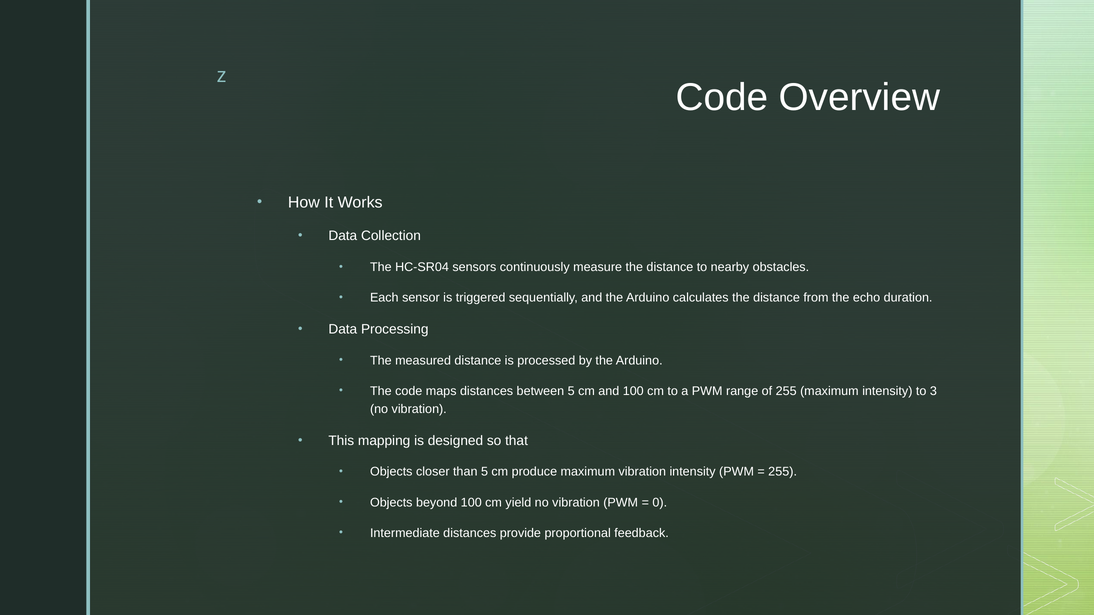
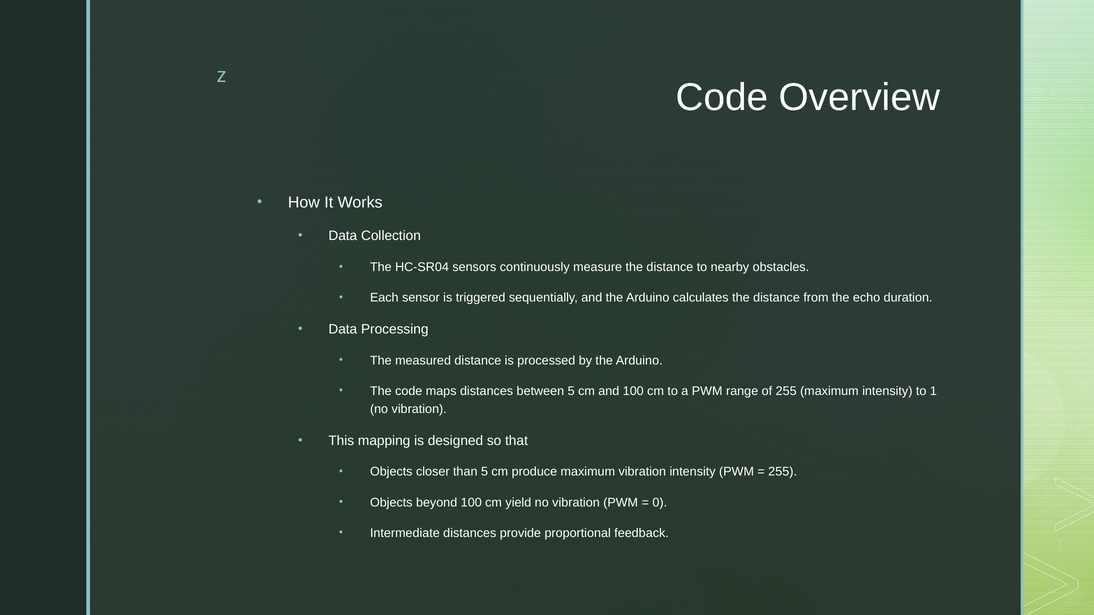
3: 3 -> 1 (933, 391)
